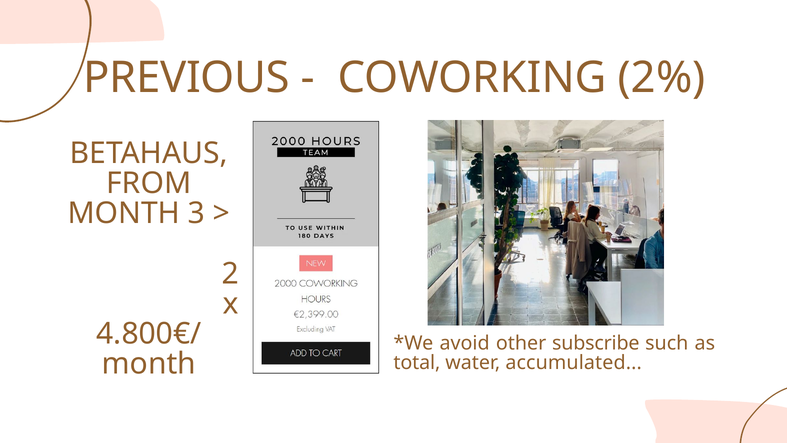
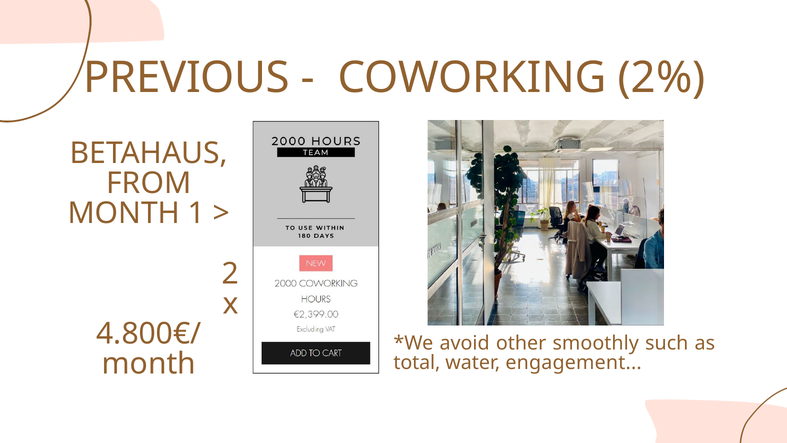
3: 3 -> 1 (197, 213)
subscribe: subscribe -> smoothly (596, 343)
accumulated: accumulated -> engagement (574, 362)
